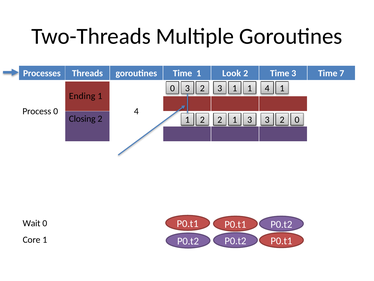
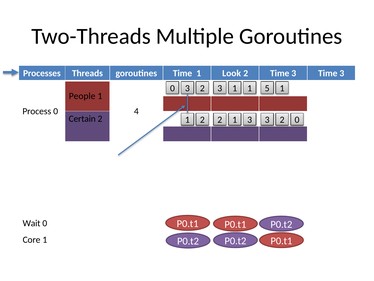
3 Time 7: 7 -> 3 (342, 73)
1 1 4: 4 -> 5 (267, 88)
Ending: Ending -> People (82, 96)
Closing: Closing -> Certain (82, 119)
